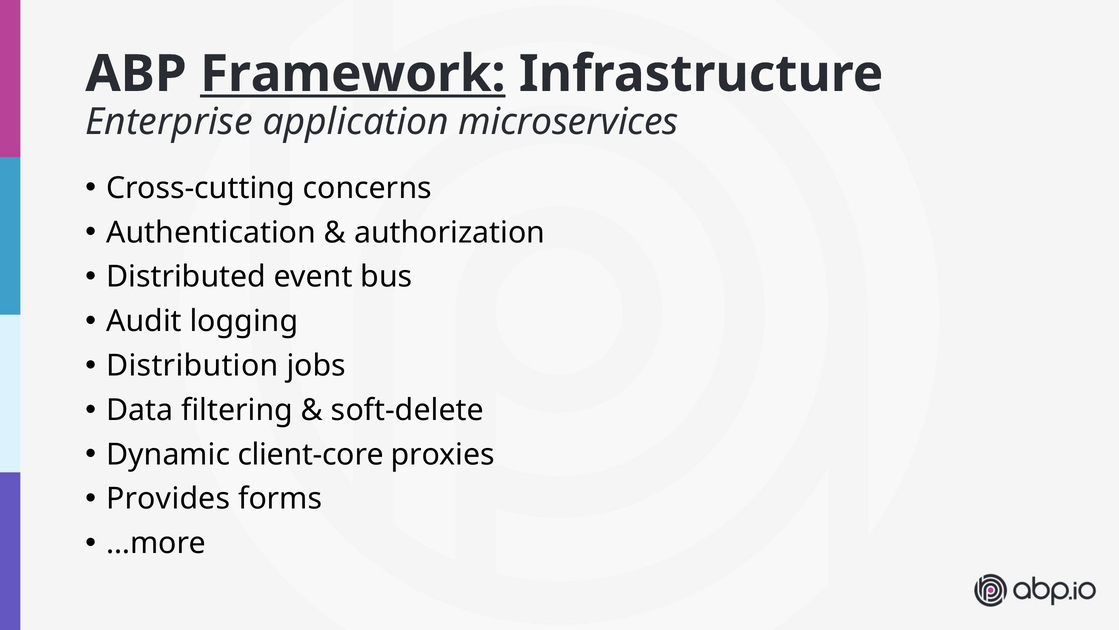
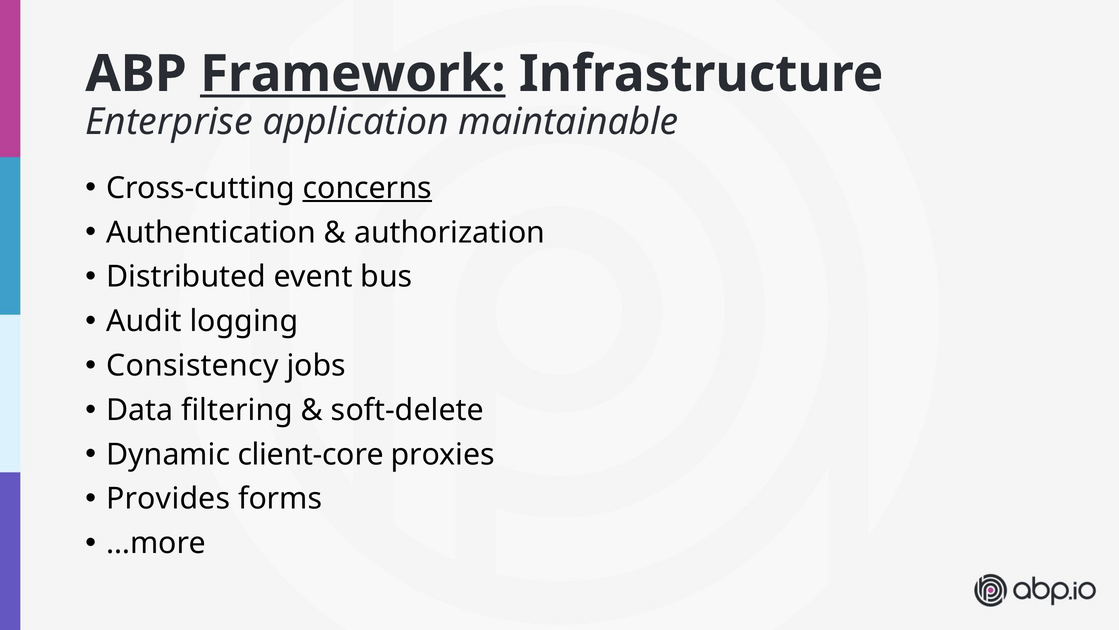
microservices: microservices -> maintainable (568, 122)
concerns underline: none -> present (367, 188)
Distribution: Distribution -> Consistency (192, 365)
